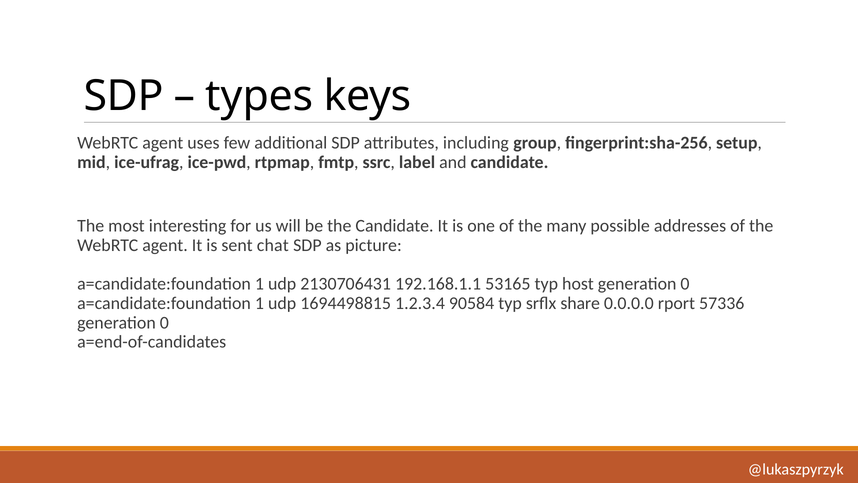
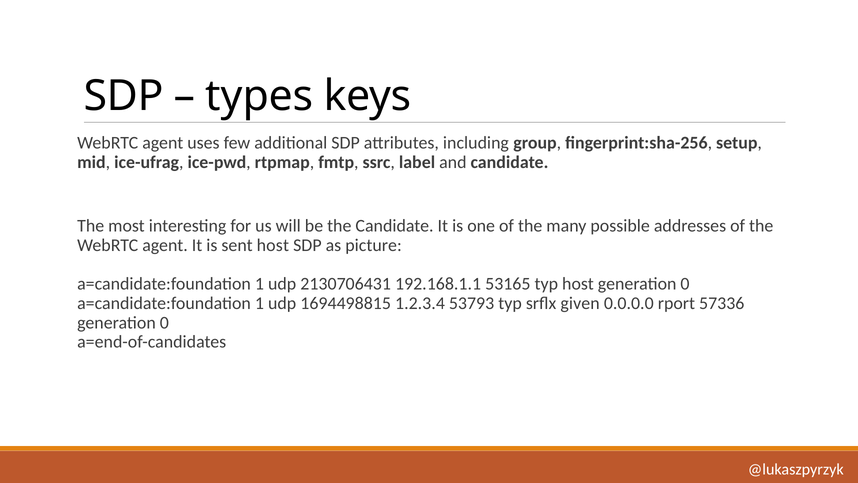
sent chat: chat -> host (273, 245)
90584: 90584 -> 53793 (472, 303)
share: share -> given (580, 303)
